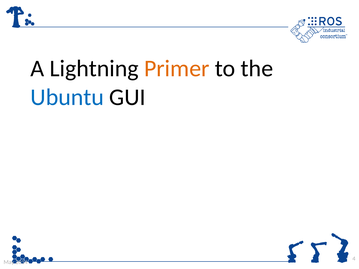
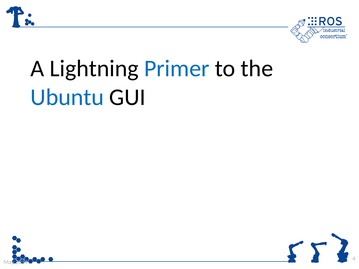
Primer colour: orange -> blue (177, 69)
